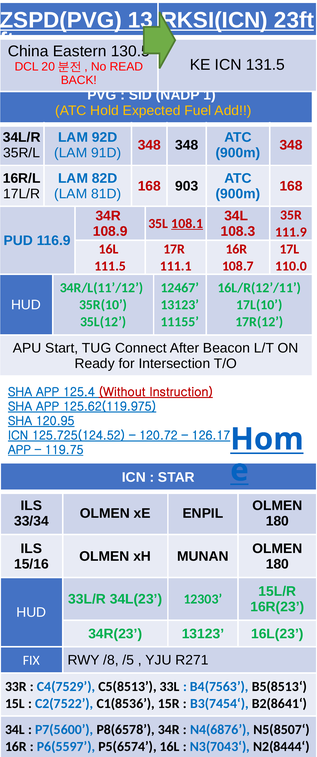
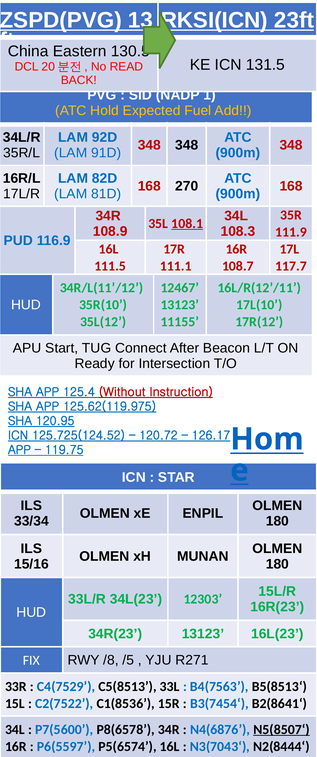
903: 903 -> 270 (187, 186)
110.0: 110.0 -> 117.7 (291, 266)
N5(8507‘ underline: none -> present (282, 731)
